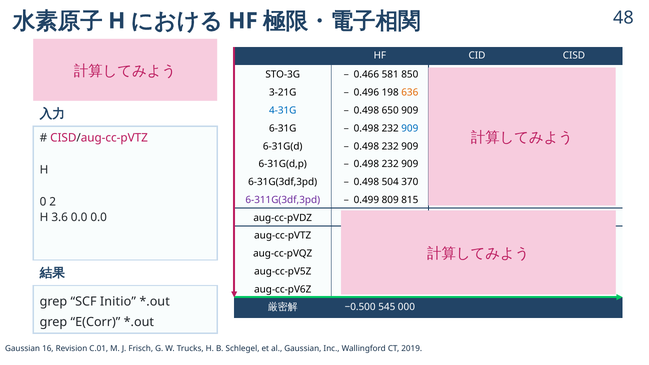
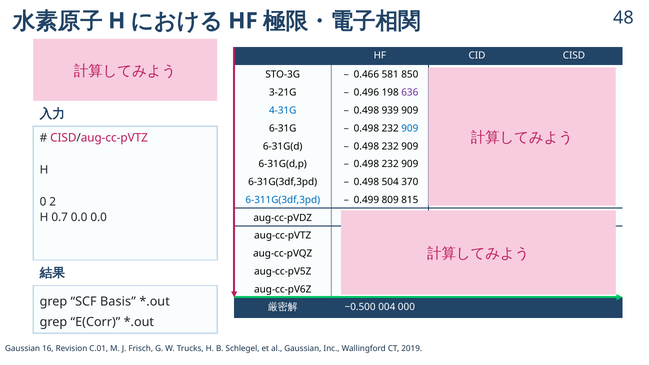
636 colour: orange -> purple (410, 93)
650: 650 -> 939 (390, 111)
6-311G(3df,3pd colour: purple -> blue (283, 200)
3.6: 3.6 -> 0.7 (60, 218)
Initio: Initio -> Basis (118, 302)
545: 545 -> 004 (387, 307)
